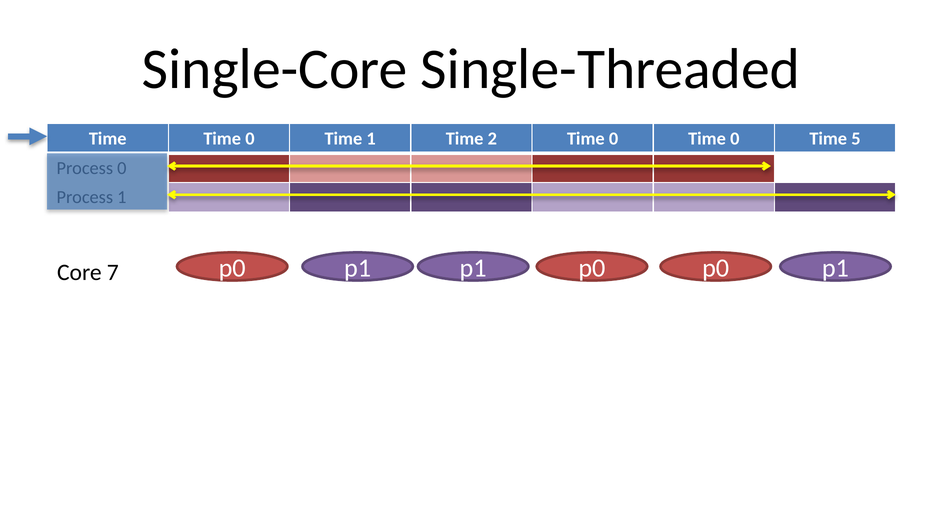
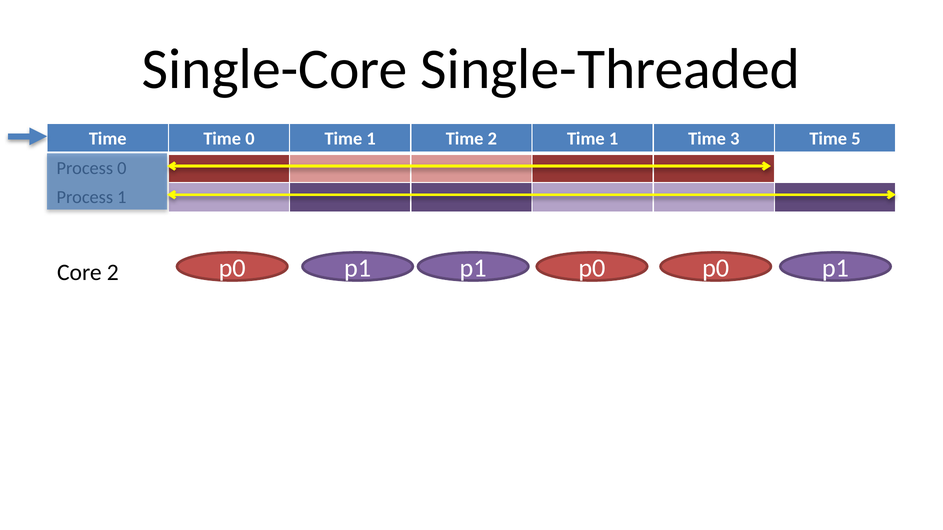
2 Time 0: 0 -> 1 (614, 139)
0: 0 -> 3 (735, 139)
Core 7: 7 -> 2 (113, 273)
